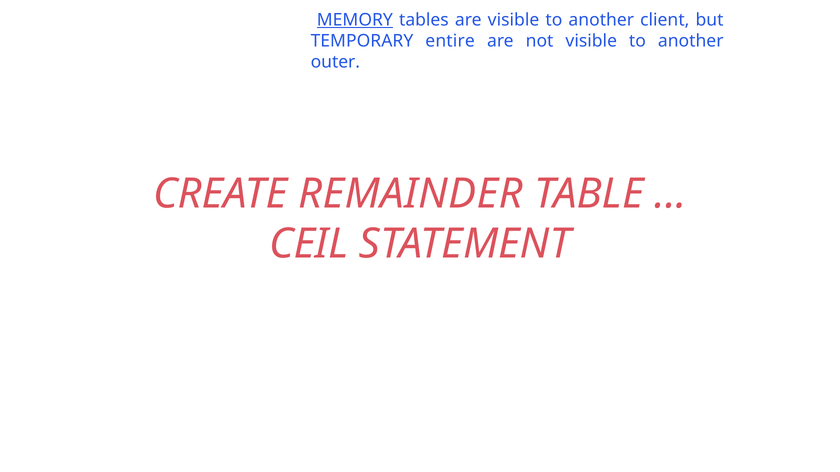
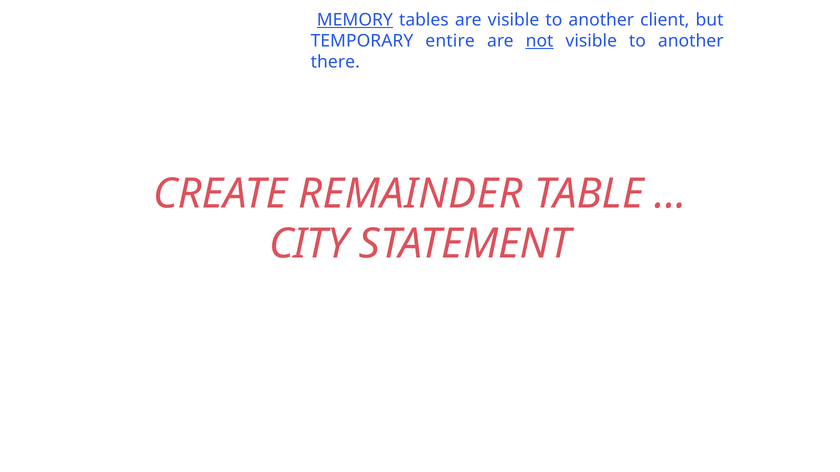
not underline: none -> present (540, 41)
outer: outer -> there (335, 62)
CEIL: CEIL -> CITY (309, 244)
